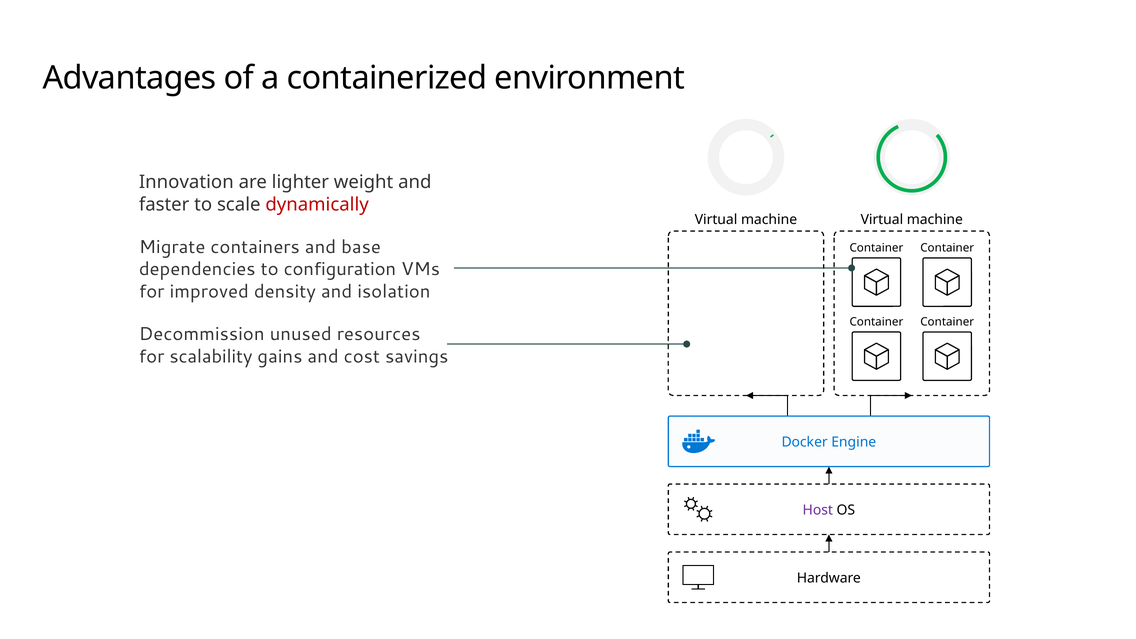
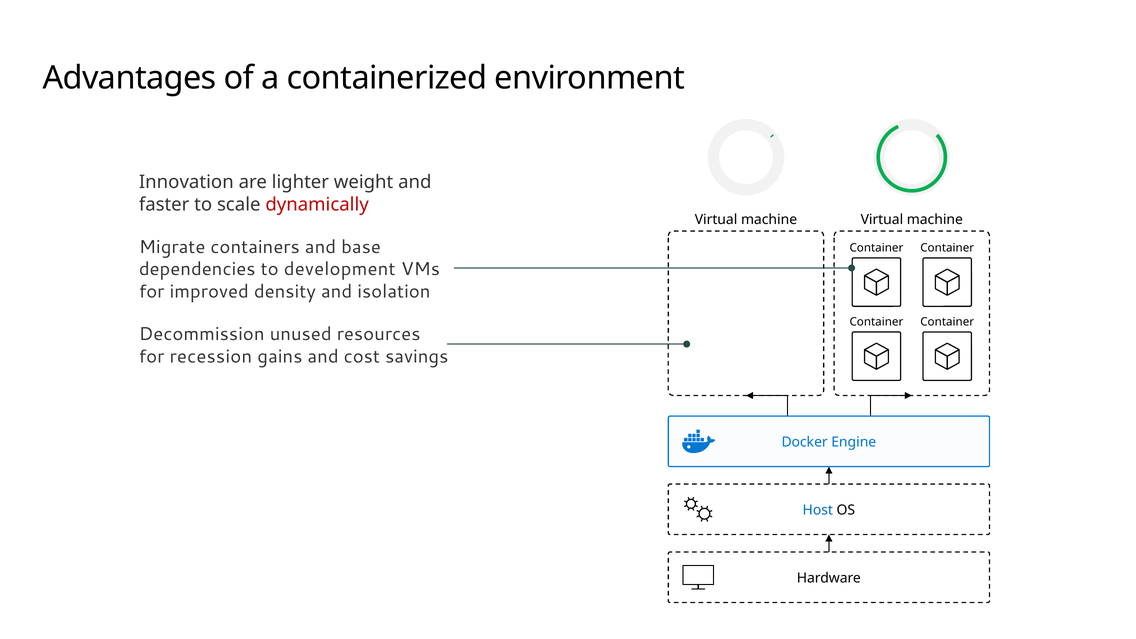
configuration: configuration -> development (340, 269)
scalability: scalability -> recession (211, 356)
Host colour: purple -> blue (818, 510)
